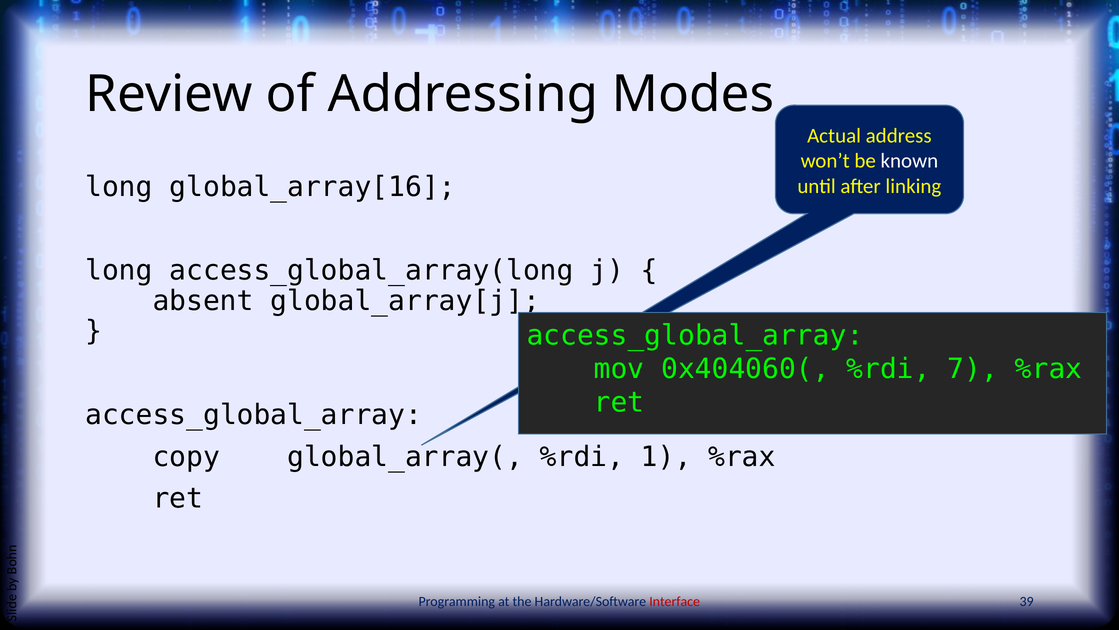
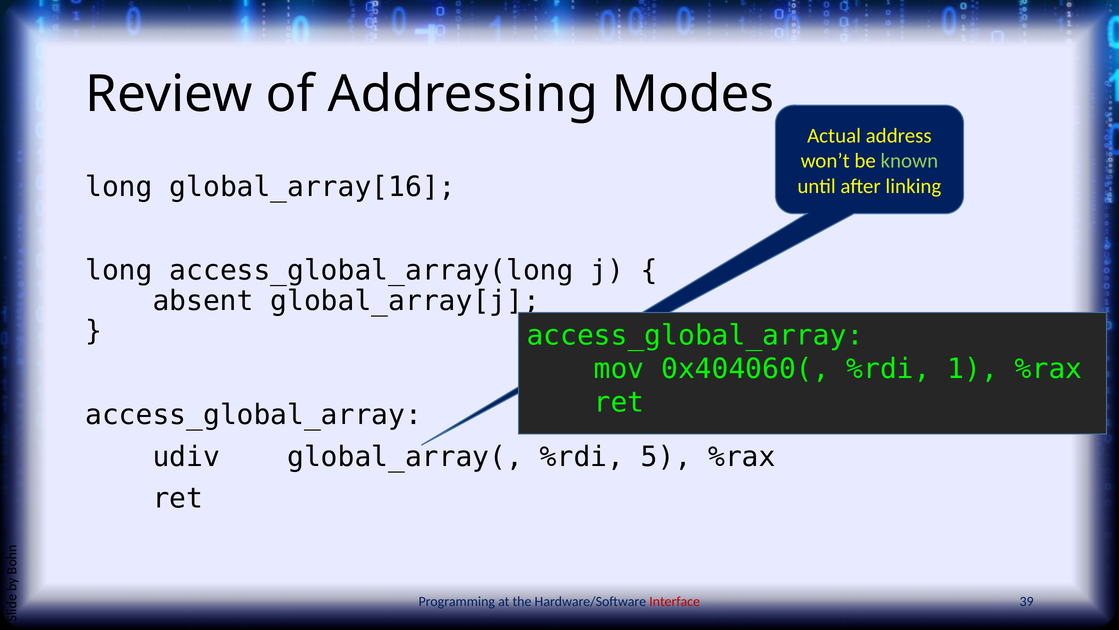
known colour: white -> light green (909, 161)
7: 7 -> 1 (973, 369)
copy: copy -> udiv (186, 456)
1: 1 -> 5 (666, 456)
